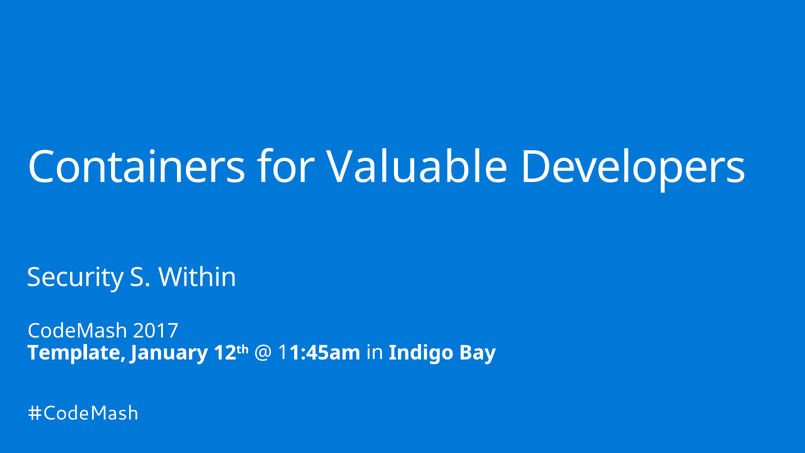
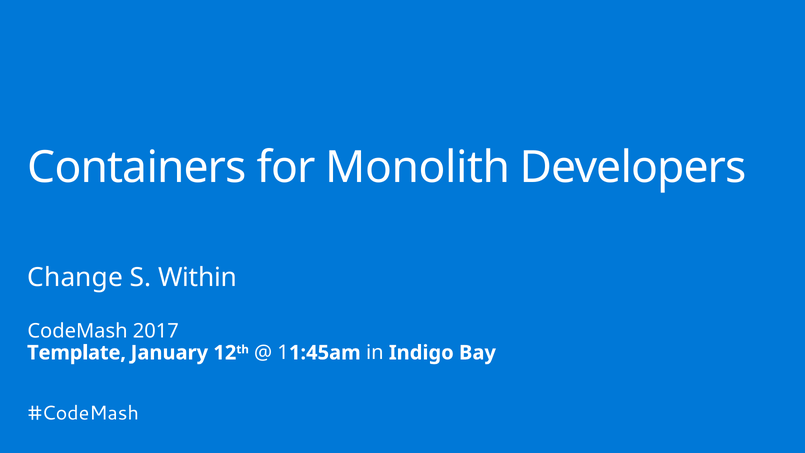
Valuable: Valuable -> Monolith (418, 167)
Security: Security -> Change (75, 277)
